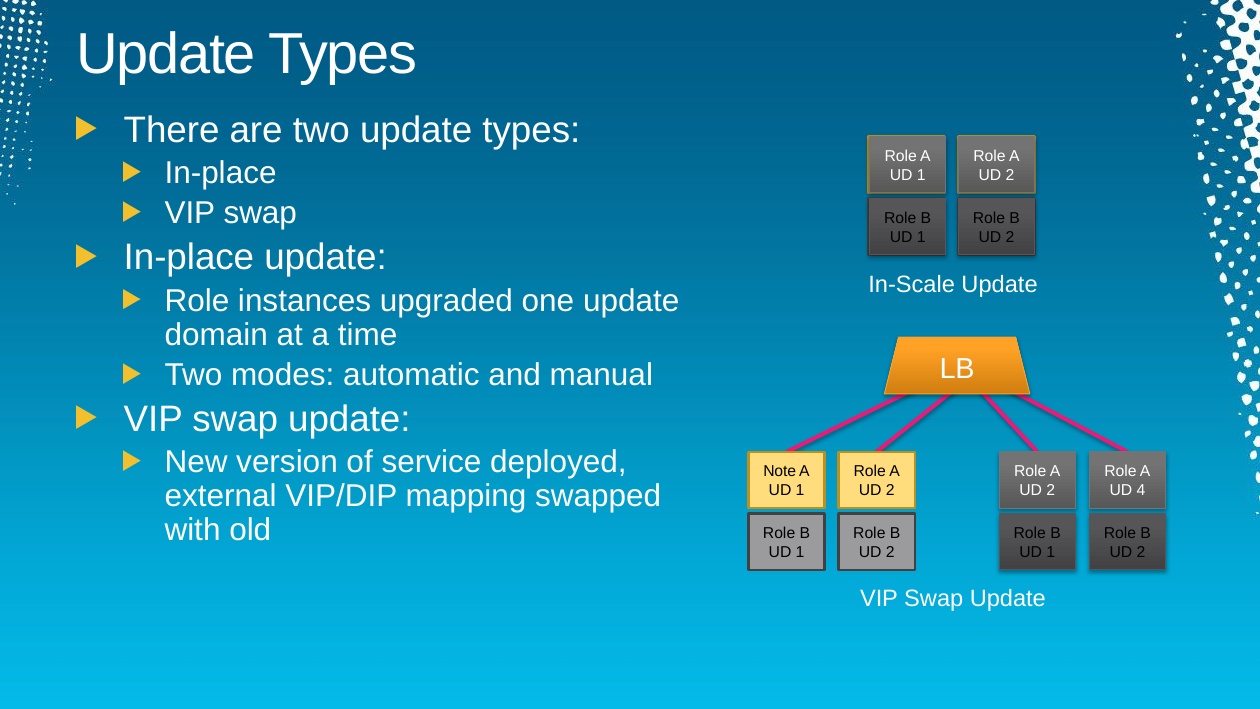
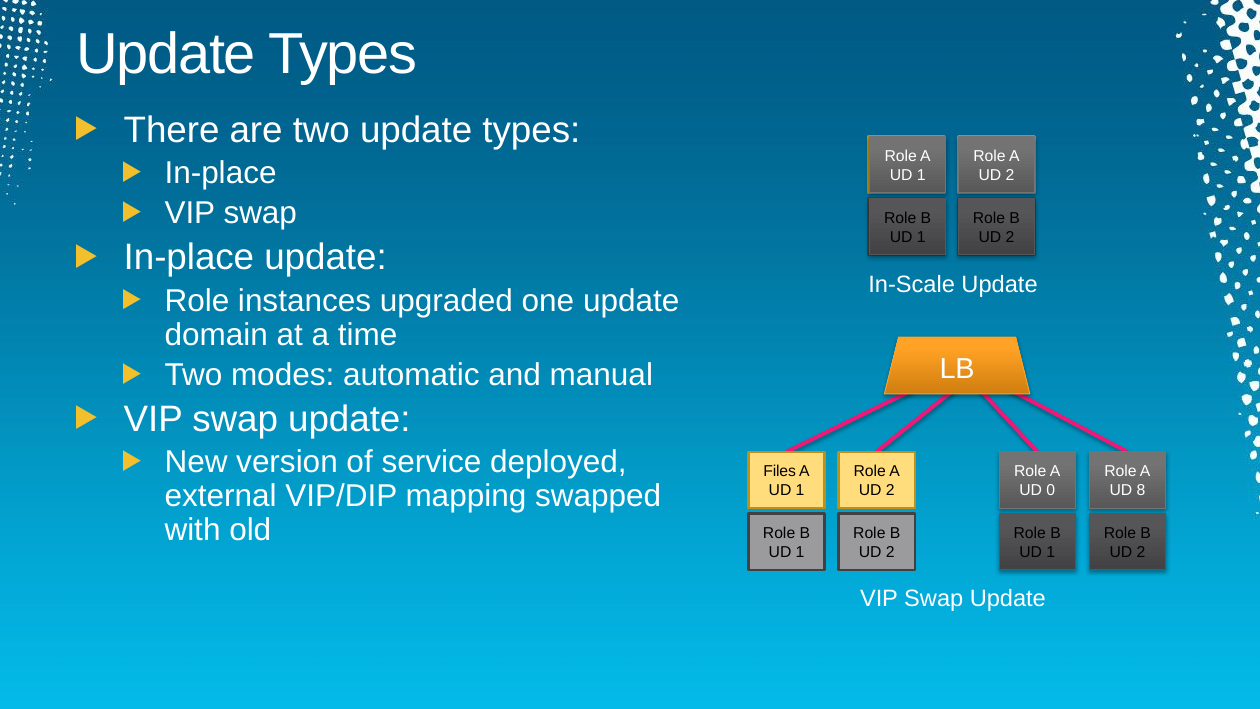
Note: Note -> Files (780, 472)
2: 2 -> 0 (1051, 490)
4: 4 -> 8 (1141, 490)
